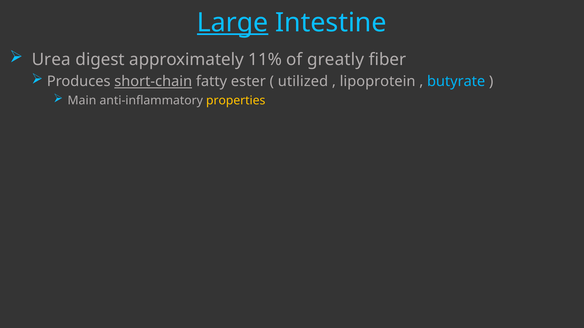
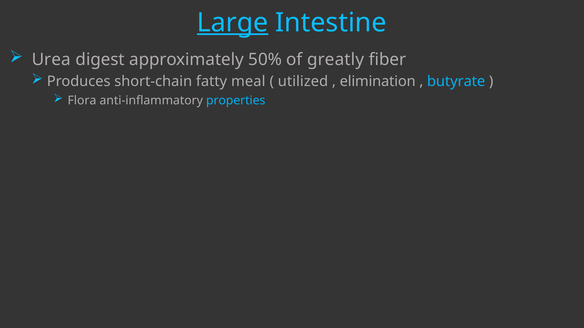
11%: 11% -> 50% (265, 60)
short-chain underline: present -> none (153, 82)
ester: ester -> meal (248, 82)
lipoprotein: lipoprotein -> elimination (378, 82)
Main: Main -> Flora (82, 101)
properties colour: yellow -> light blue (236, 101)
